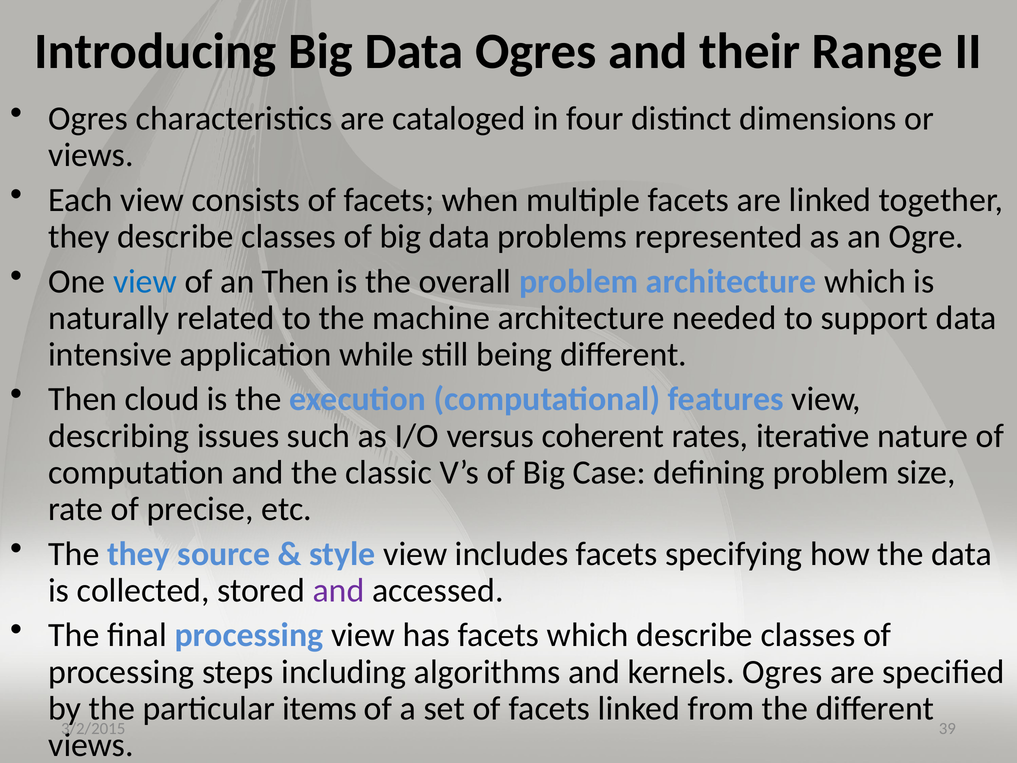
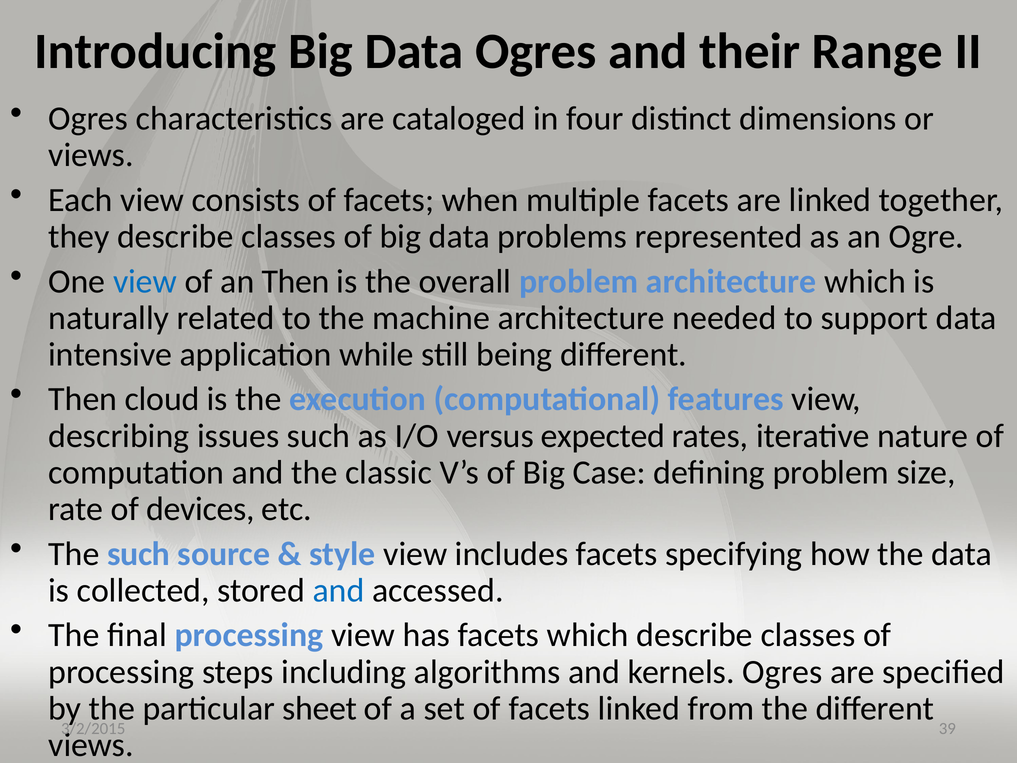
coherent: coherent -> expected (603, 436)
precise: precise -> devices (200, 509)
The they: they -> such (139, 554)
and colour: purple -> blue (339, 590)
items: items -> sheet (320, 708)
